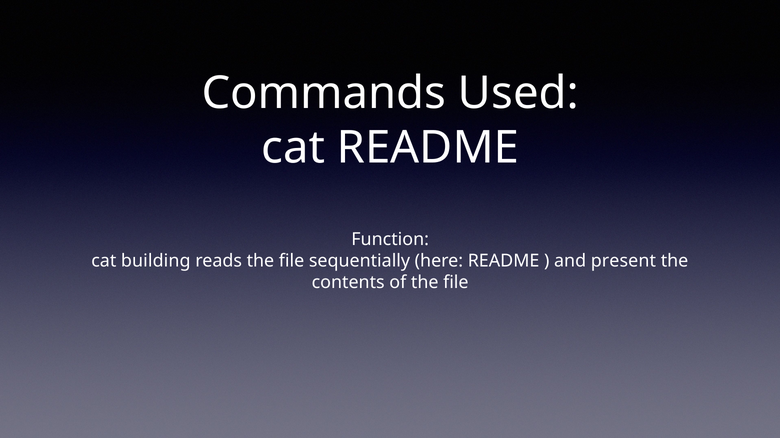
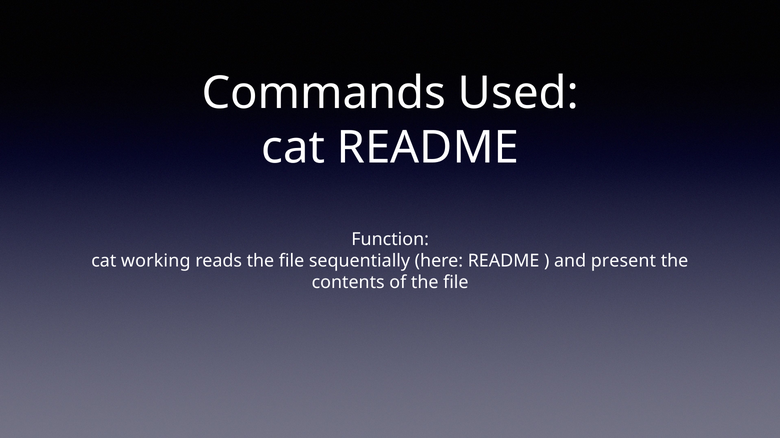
building: building -> working (156, 261)
